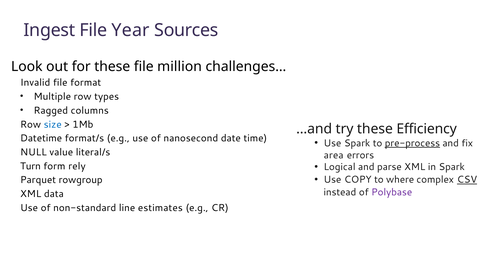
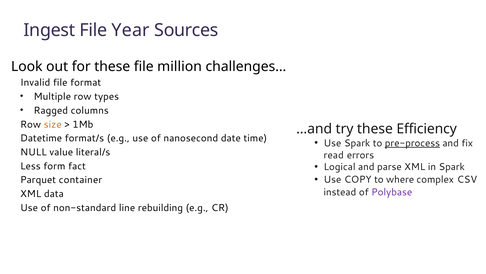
size colour: blue -> orange (53, 124)
area: area -> read (334, 155)
Turn: Turn -> Less (30, 166)
rely: rely -> fact (77, 166)
CSV underline: present -> none (467, 179)
rowgroup: rowgroup -> container (80, 180)
estimates: estimates -> rebuilding (160, 207)
